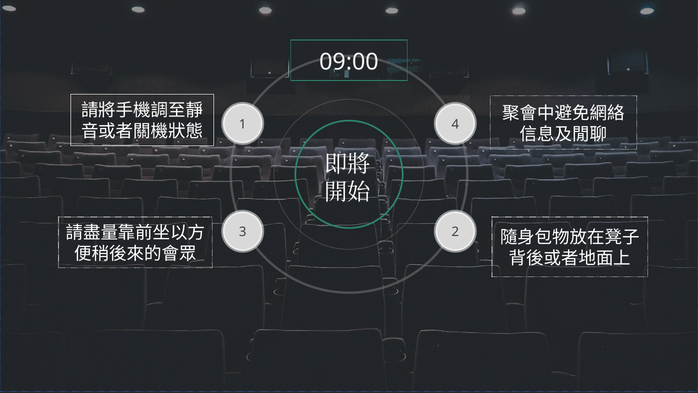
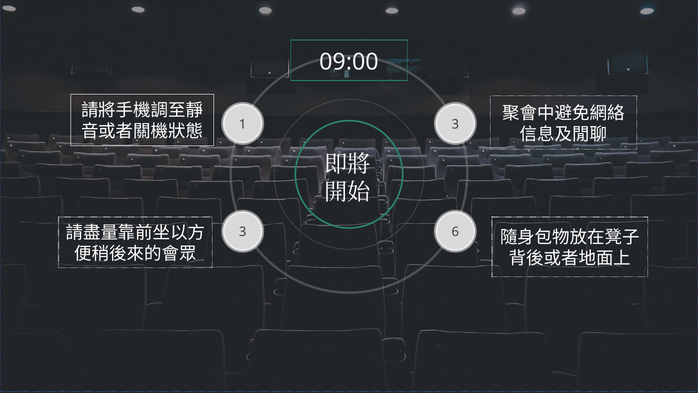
1 4: 4 -> 3 (455, 124)
2: 2 -> 6 (455, 232)
